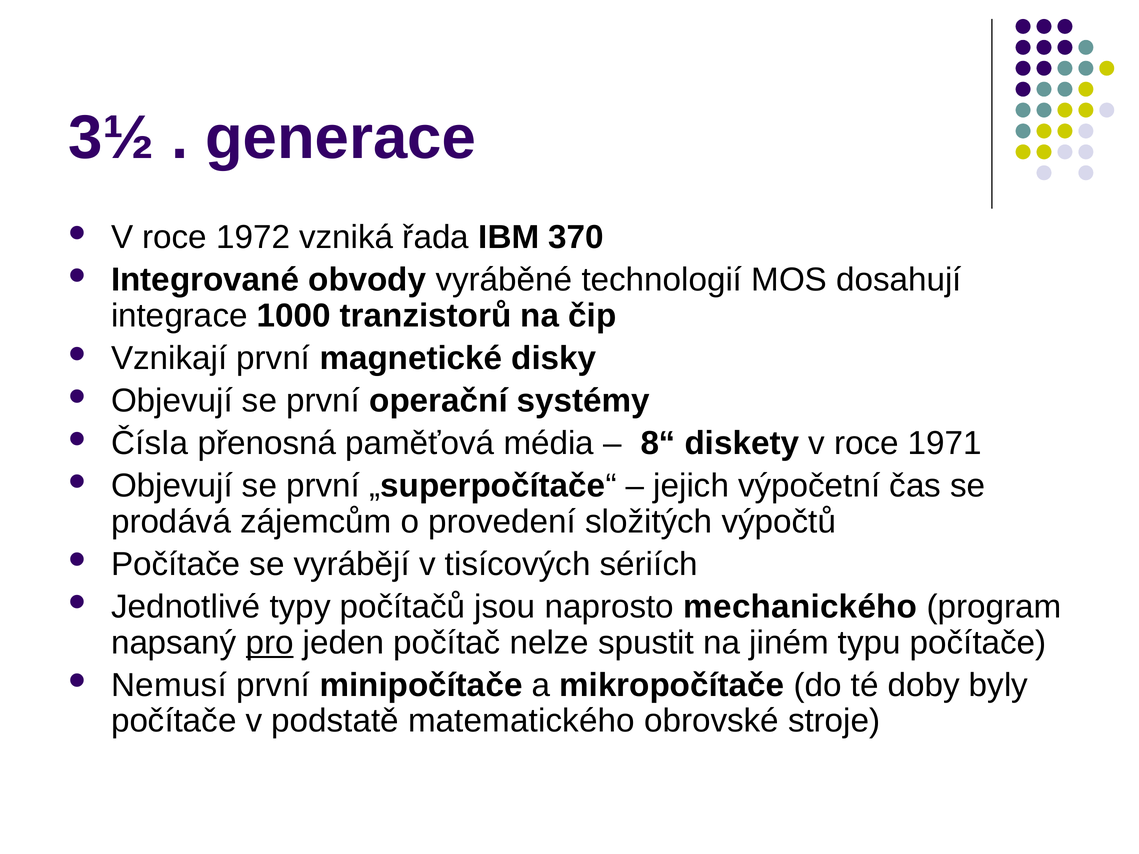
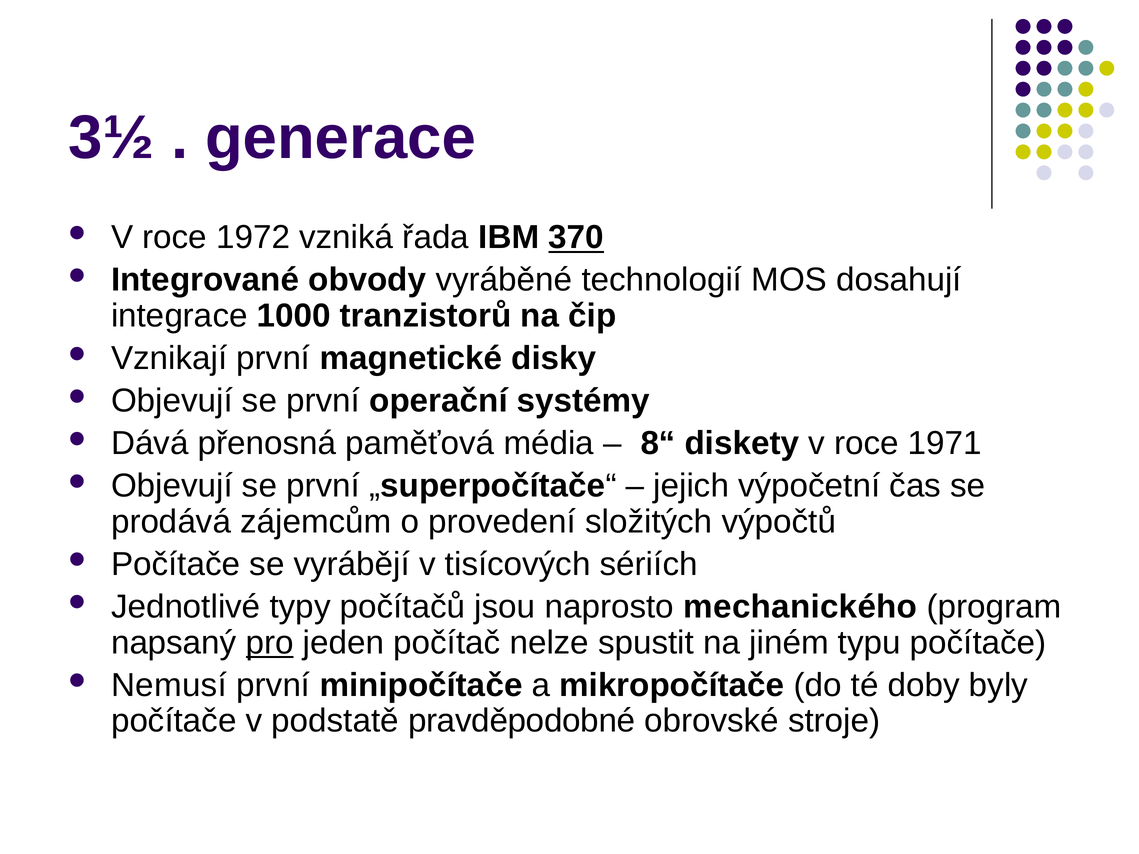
370 underline: none -> present (576, 238)
Čísla: Čísla -> Dává (150, 444)
matematického: matematického -> pravděpodobné (522, 721)
